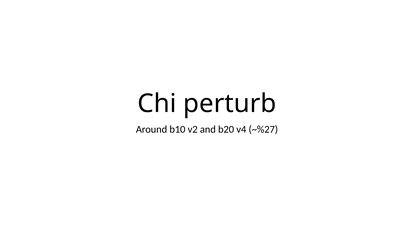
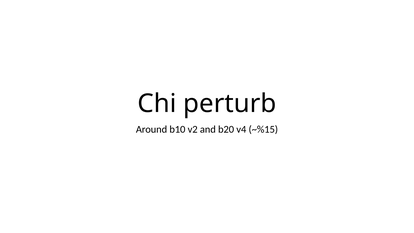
~%27: ~%27 -> ~%15 (263, 129)
